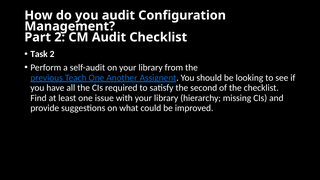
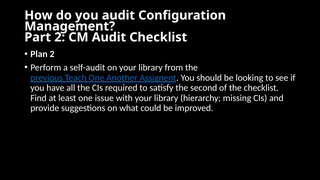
Task: Task -> Plan (39, 54)
